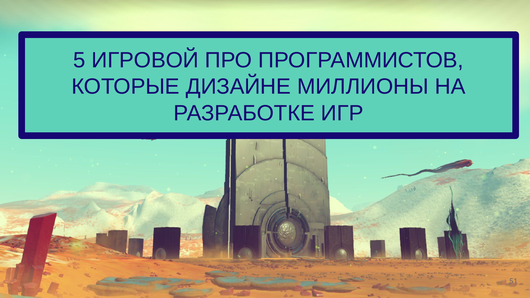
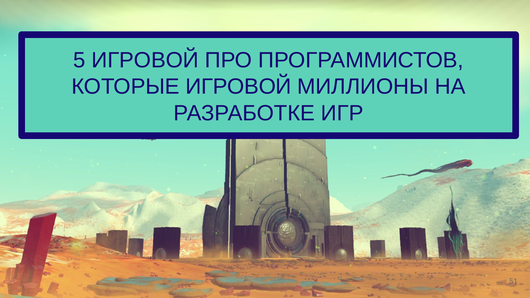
КОТОРЫЕ ДИЗАЙНЕ: ДИЗАЙНЕ -> ИГРОВОЙ (238, 87)
